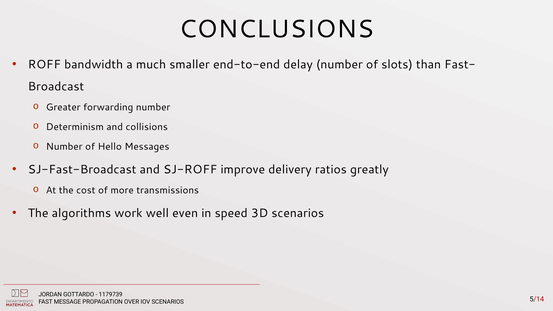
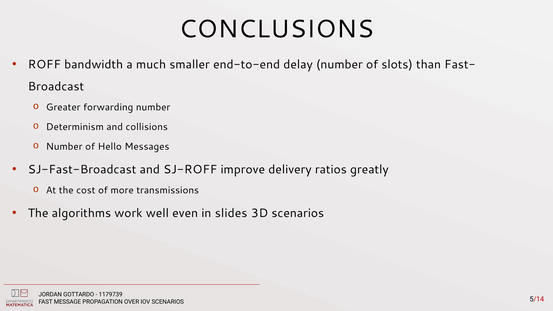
speed: speed -> slides (231, 213)
